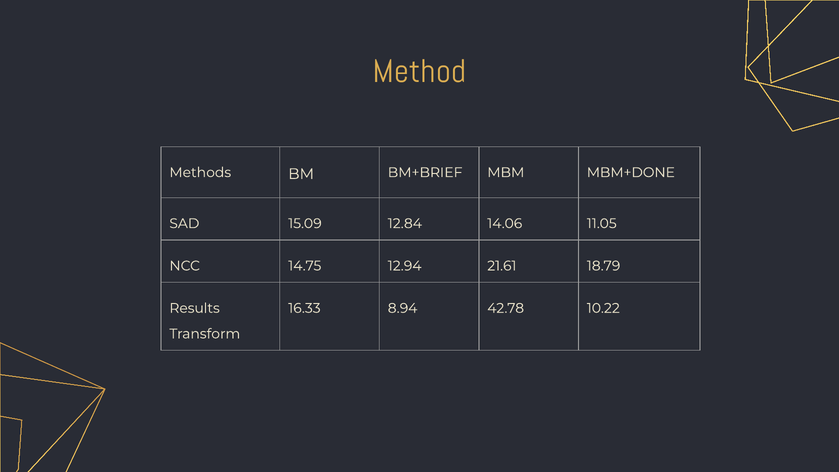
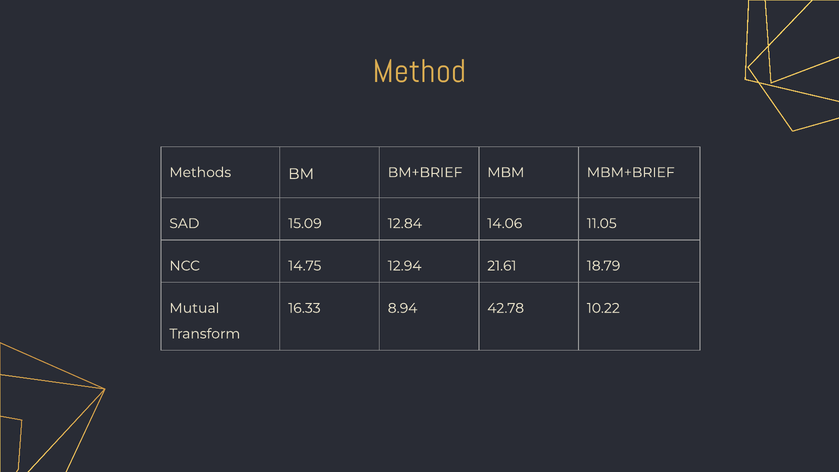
MBM+DONE: MBM+DONE -> MBM+BRIEF (631, 172)
Results: Results -> Mutual (194, 308)
